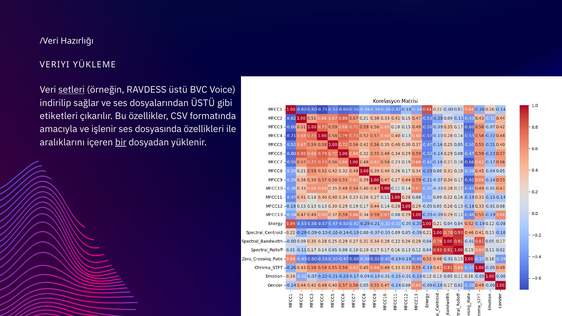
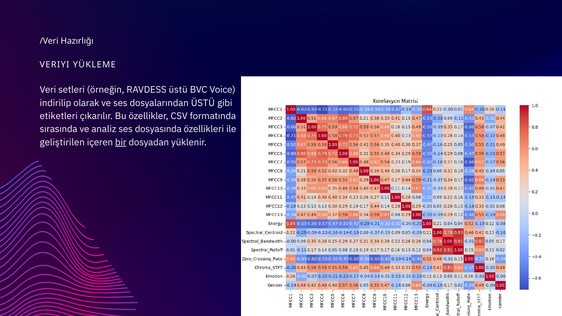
setleri underline: present -> none (71, 90)
sağlar: sağlar -> olarak (86, 103)
amacıyla: amacıyla -> sırasında (59, 129)
işlenir: işlenir -> analiz (104, 129)
aralıklarını: aralıklarını -> geliştirilen (62, 142)
